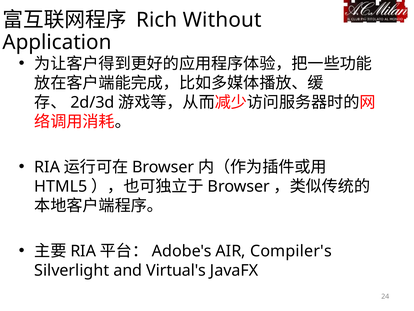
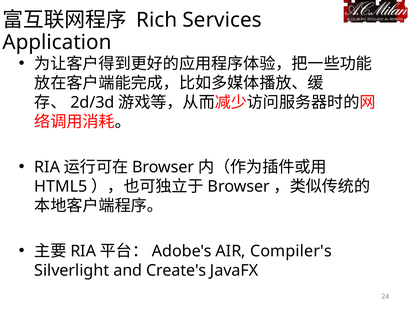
Without: Without -> Services (222, 20)
Virtual's: Virtual's -> Create's (176, 270)
